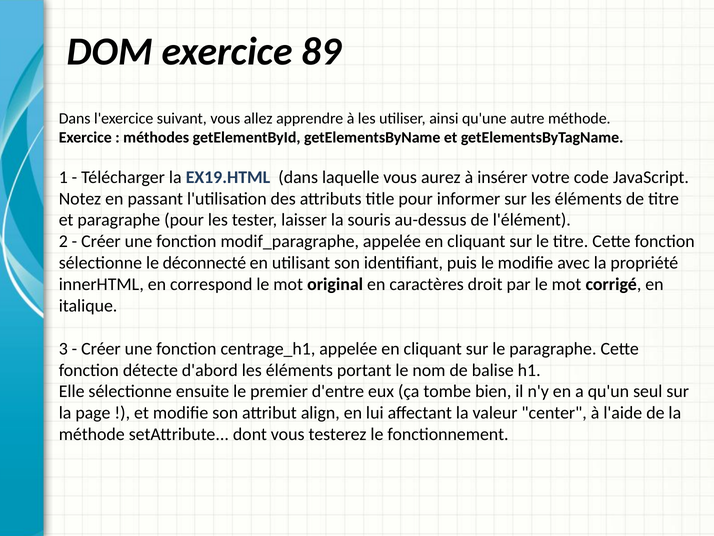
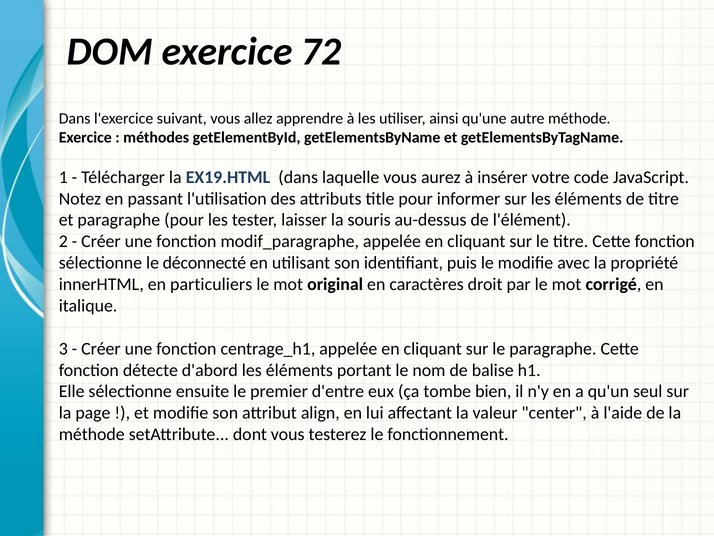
89: 89 -> 72 (321, 52)
correspond: correspond -> particuliers (211, 284)
